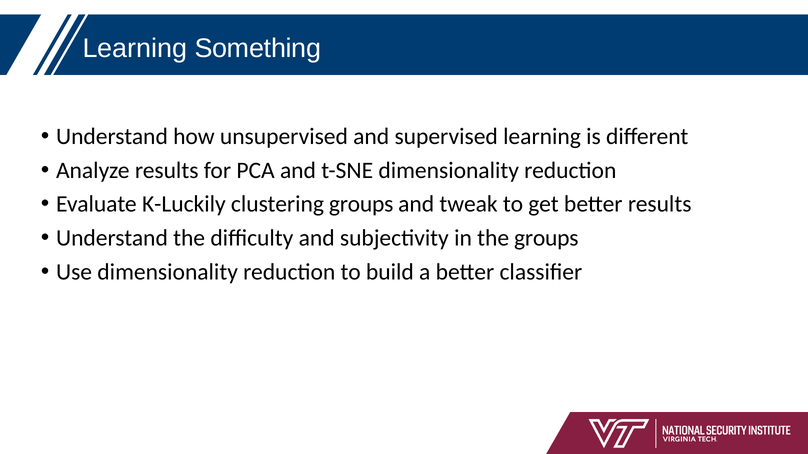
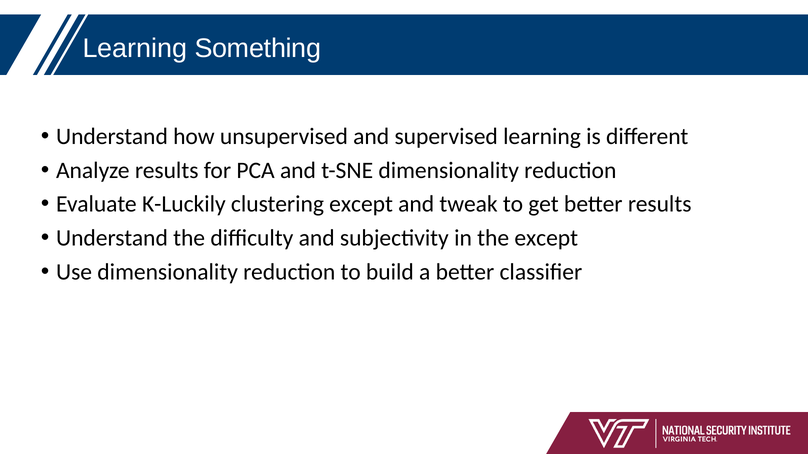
clustering groups: groups -> except (361, 204)
the groups: groups -> except (546, 238)
